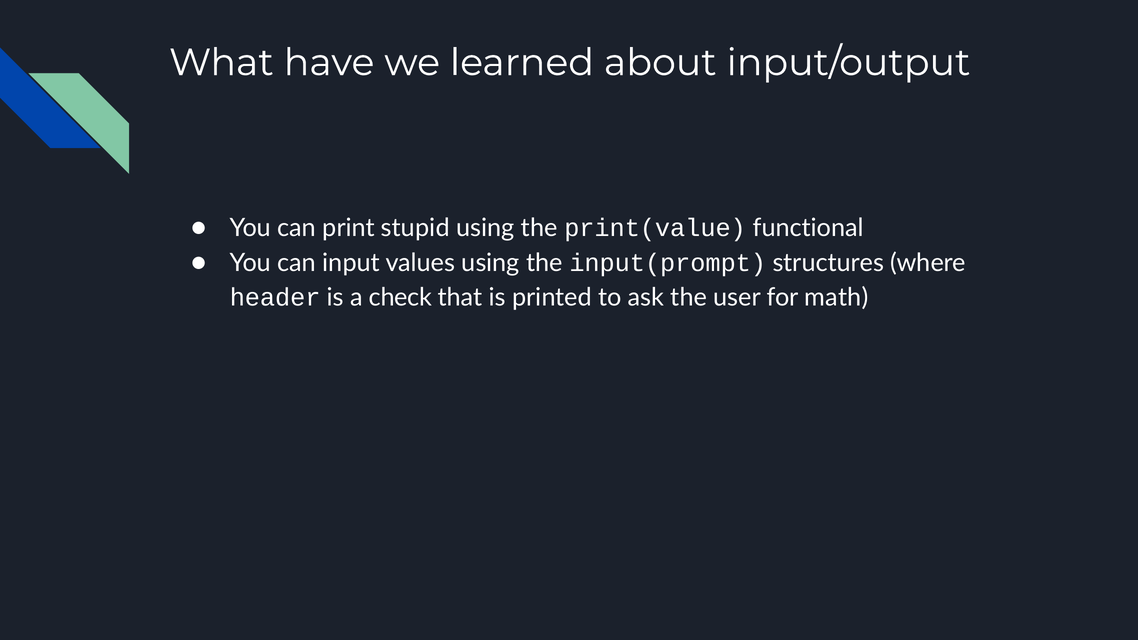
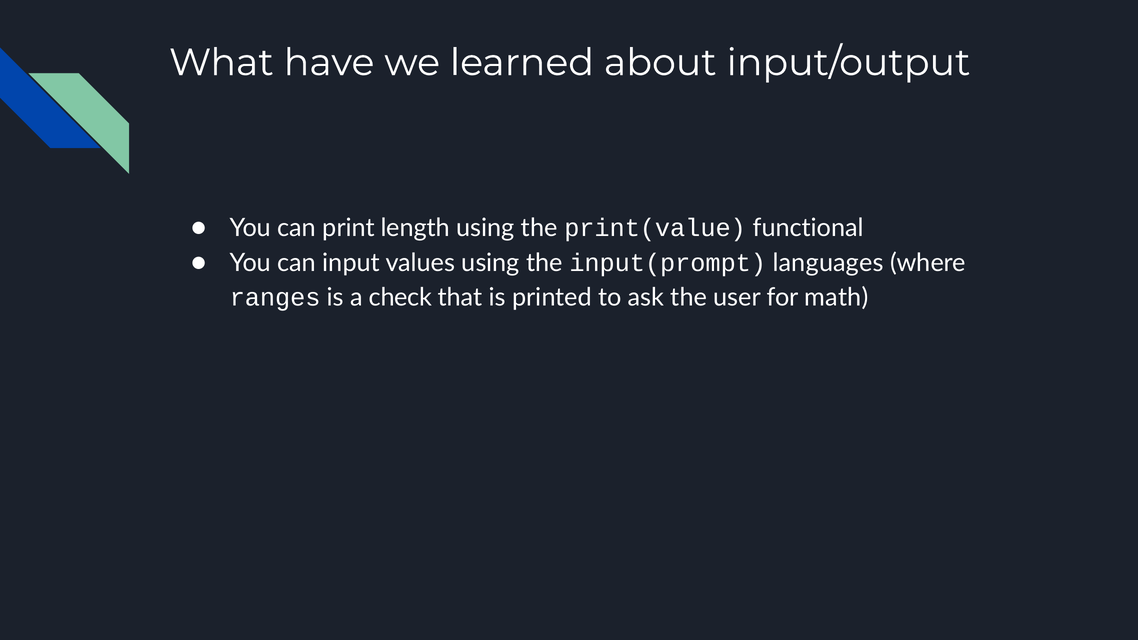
stupid: stupid -> length (415, 228)
structures: structures -> languages (828, 263)
header: header -> ranges (275, 298)
